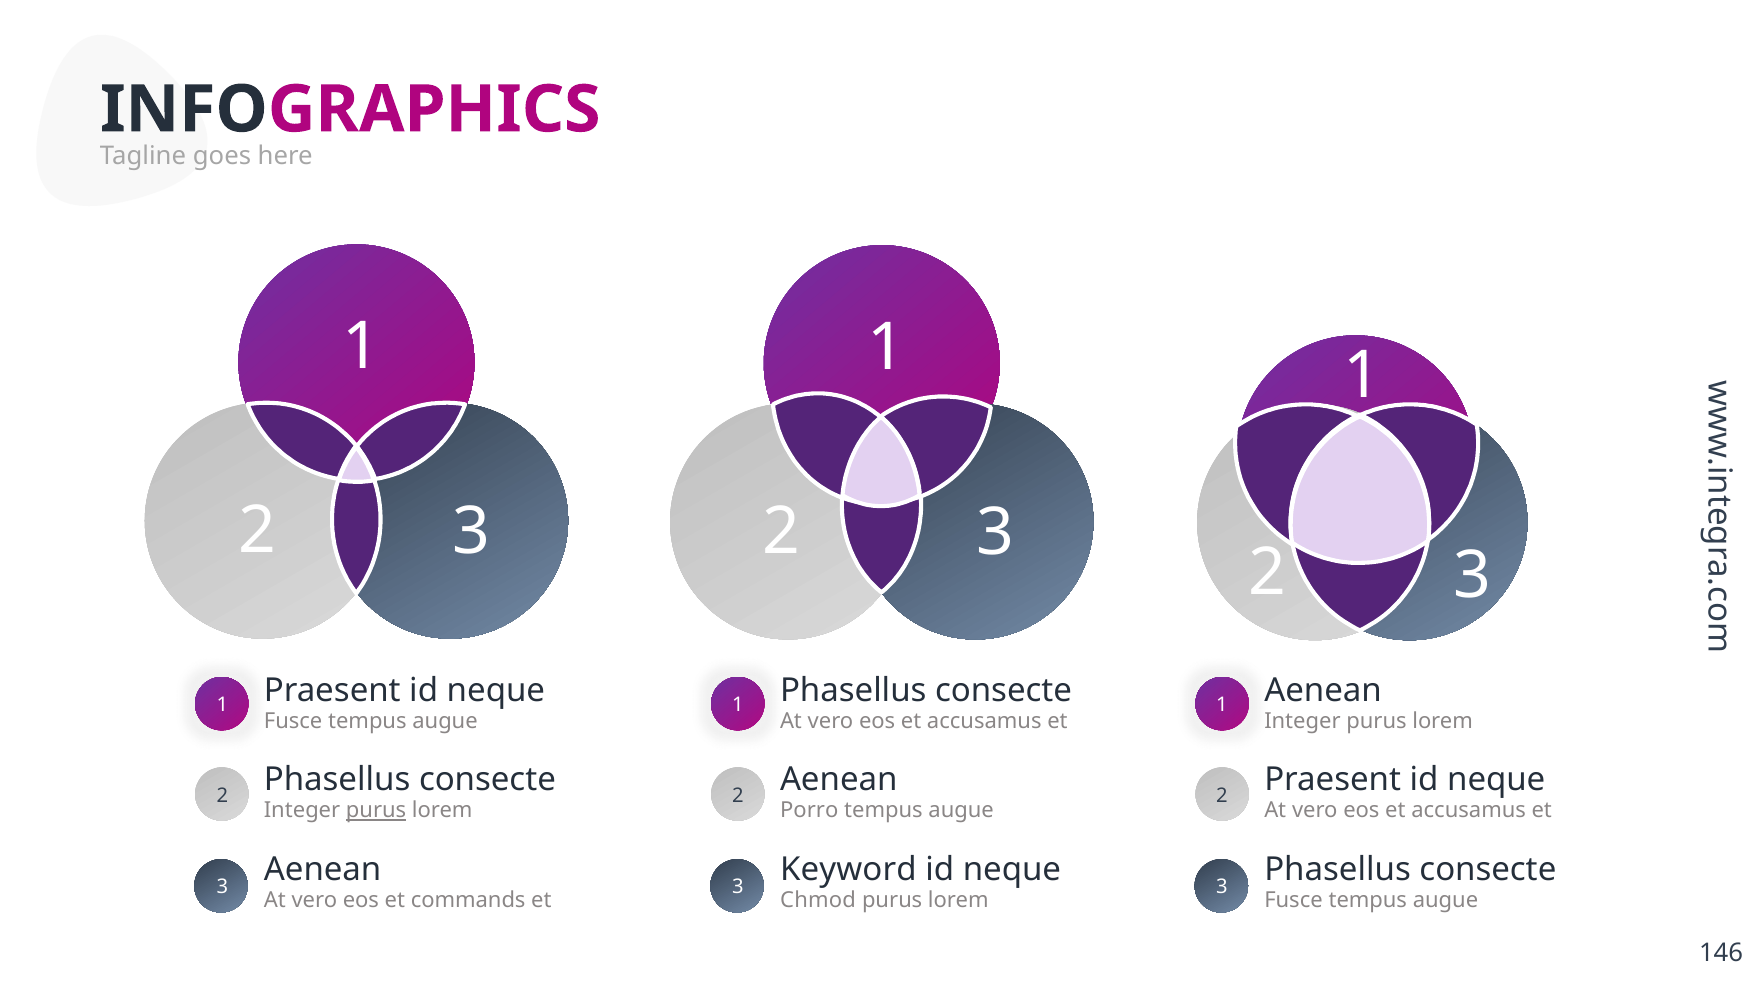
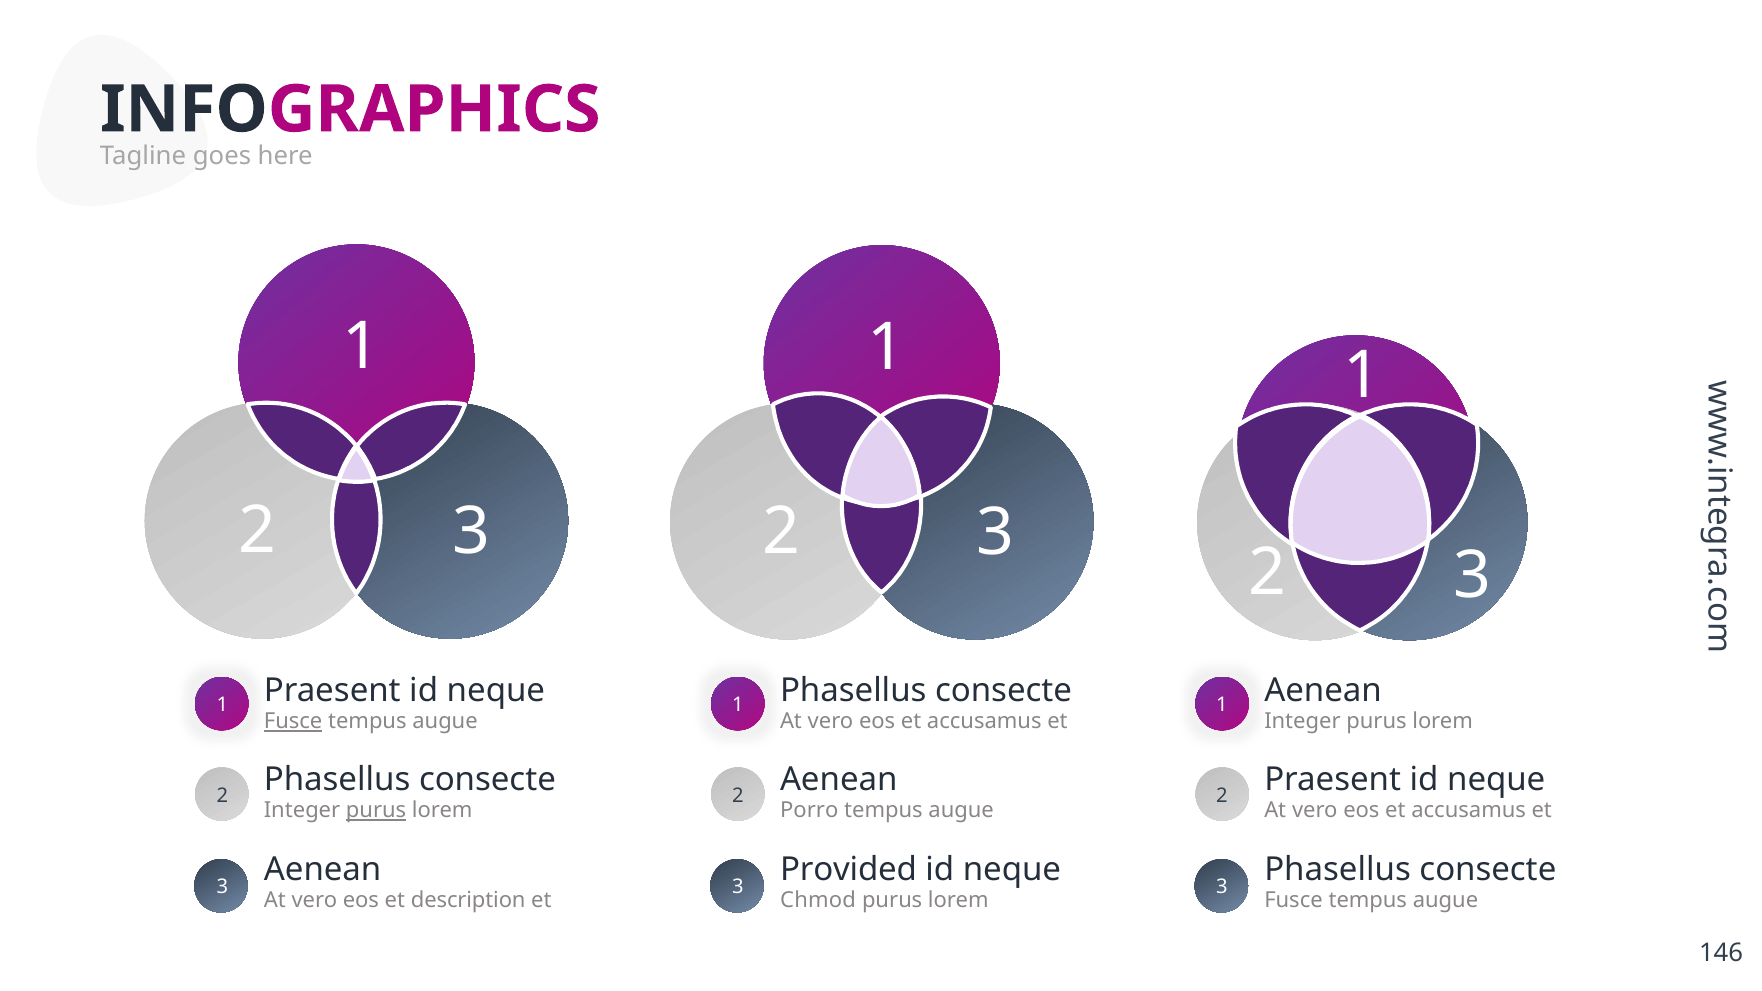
Fusce underline: none -> present (293, 721)
Keyword: Keyword -> Provided (848, 870)
commands: commands -> description (468, 901)
